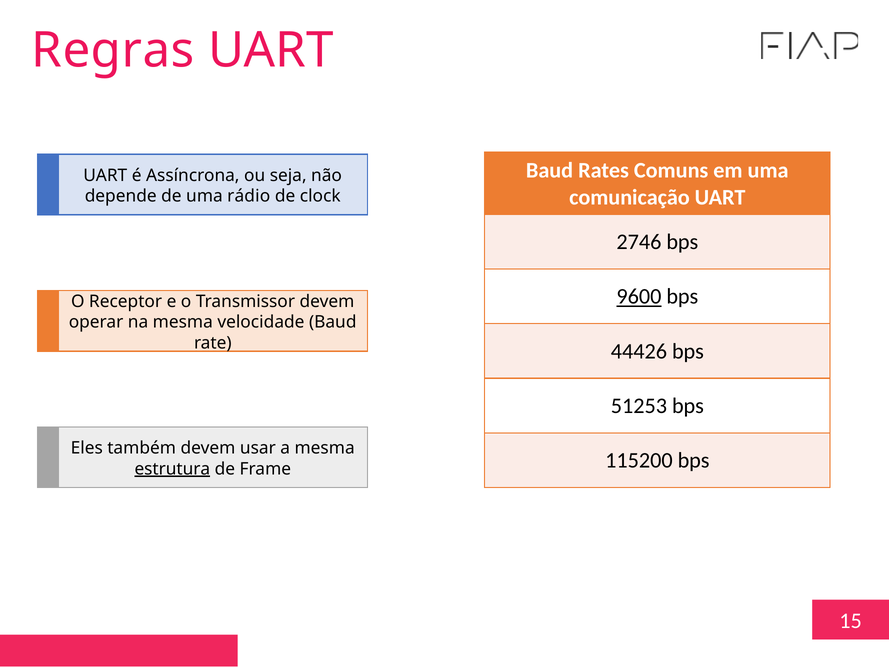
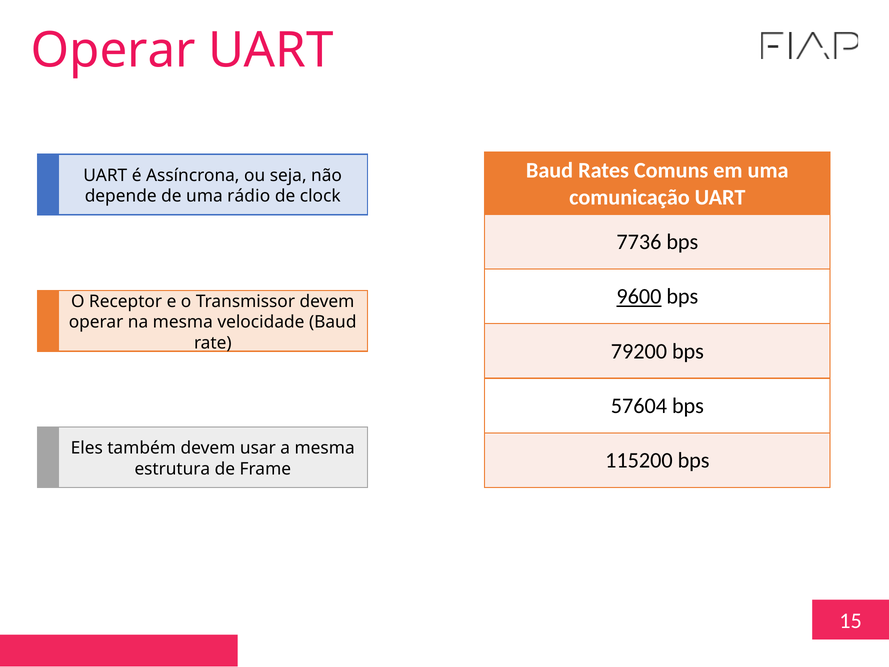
Regras: Regras -> Operar (113, 50)
2746: 2746 -> 7736 (639, 242)
44426: 44426 -> 79200 (639, 351)
51253: 51253 -> 57604 (639, 406)
estrutura underline: present -> none (172, 469)
